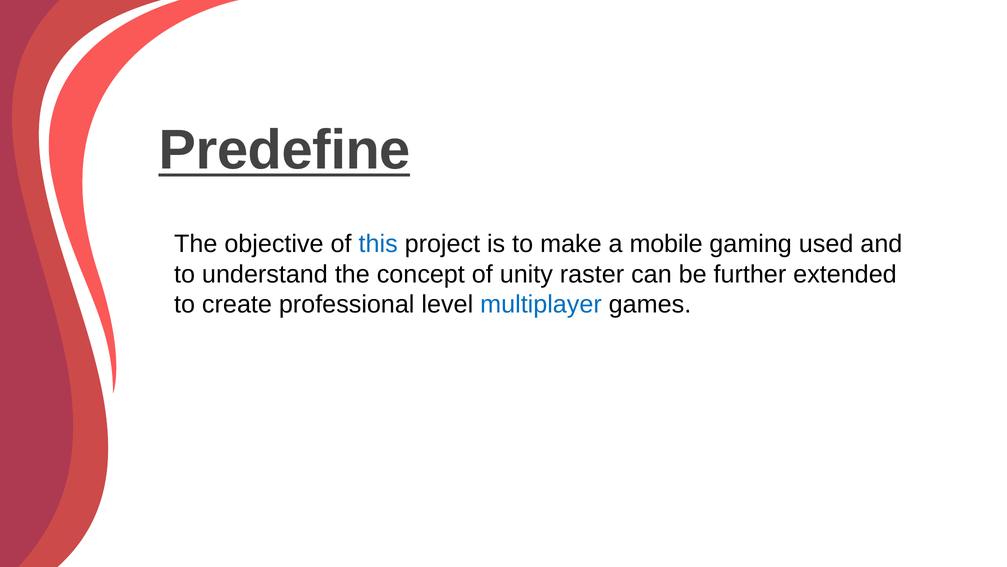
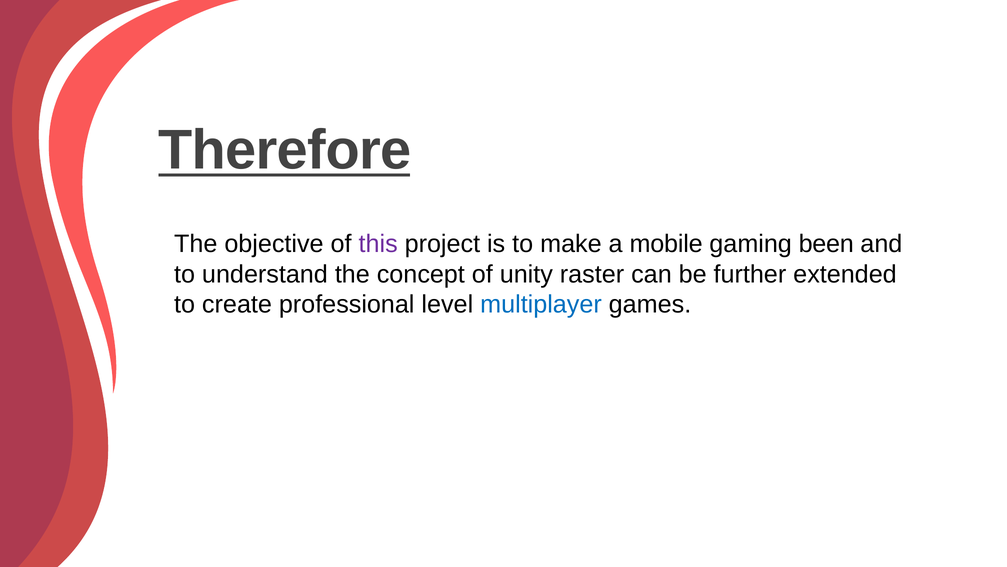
Predefine: Predefine -> Therefore (285, 150)
this colour: blue -> purple (378, 244)
used: used -> been (826, 244)
